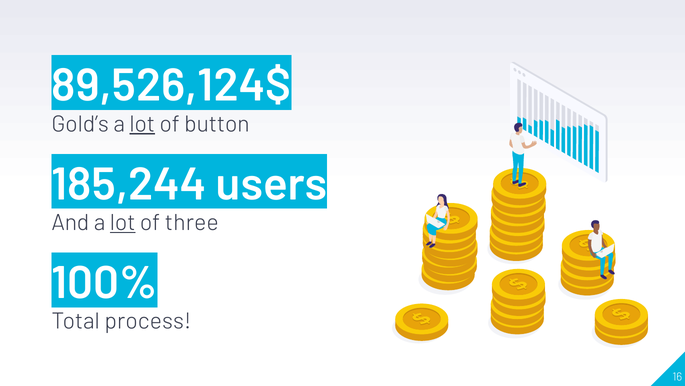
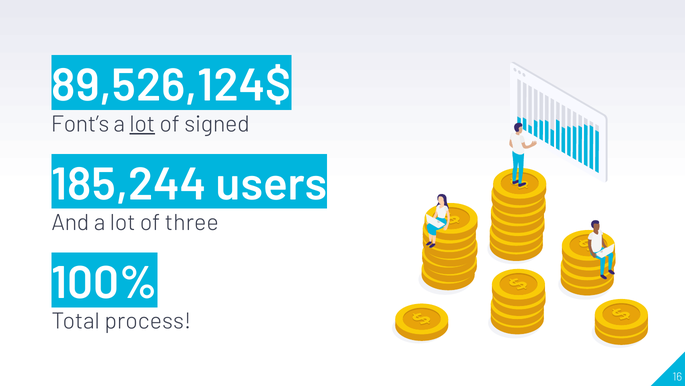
Gold’s: Gold’s -> Font’s (80, 124)
button: button -> signed (217, 124)
lot underline: present -> none (123, 222)
